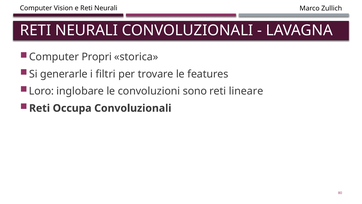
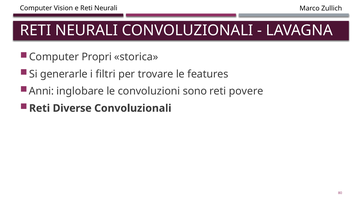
Loro: Loro -> Anni (41, 91)
lineare: lineare -> povere (246, 91)
Occupa: Occupa -> Diverse (72, 108)
